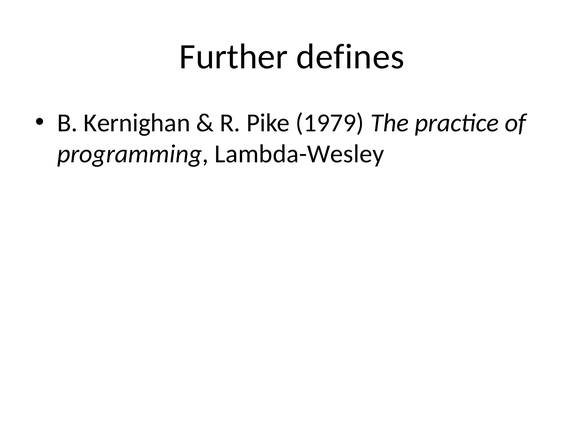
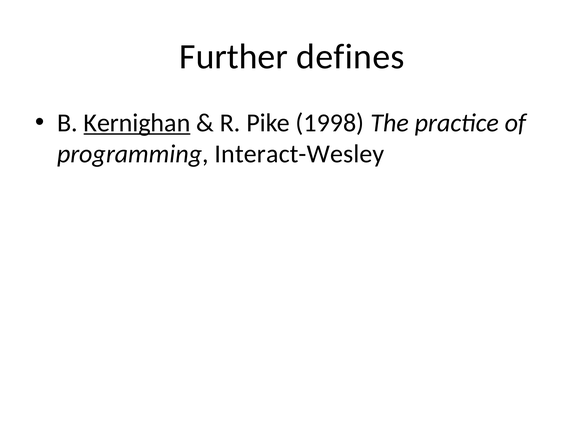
Kernighan underline: none -> present (137, 123)
1979: 1979 -> 1998 (330, 123)
Lambda-Wesley: Lambda-Wesley -> Interact-Wesley (299, 154)
